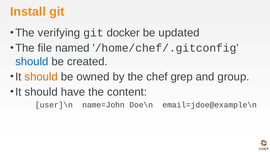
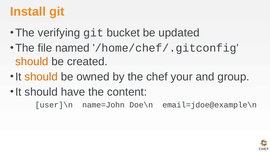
docker: docker -> bucket (123, 33)
should colour: blue -> orange (32, 62)
grep: grep -> your (182, 77)
